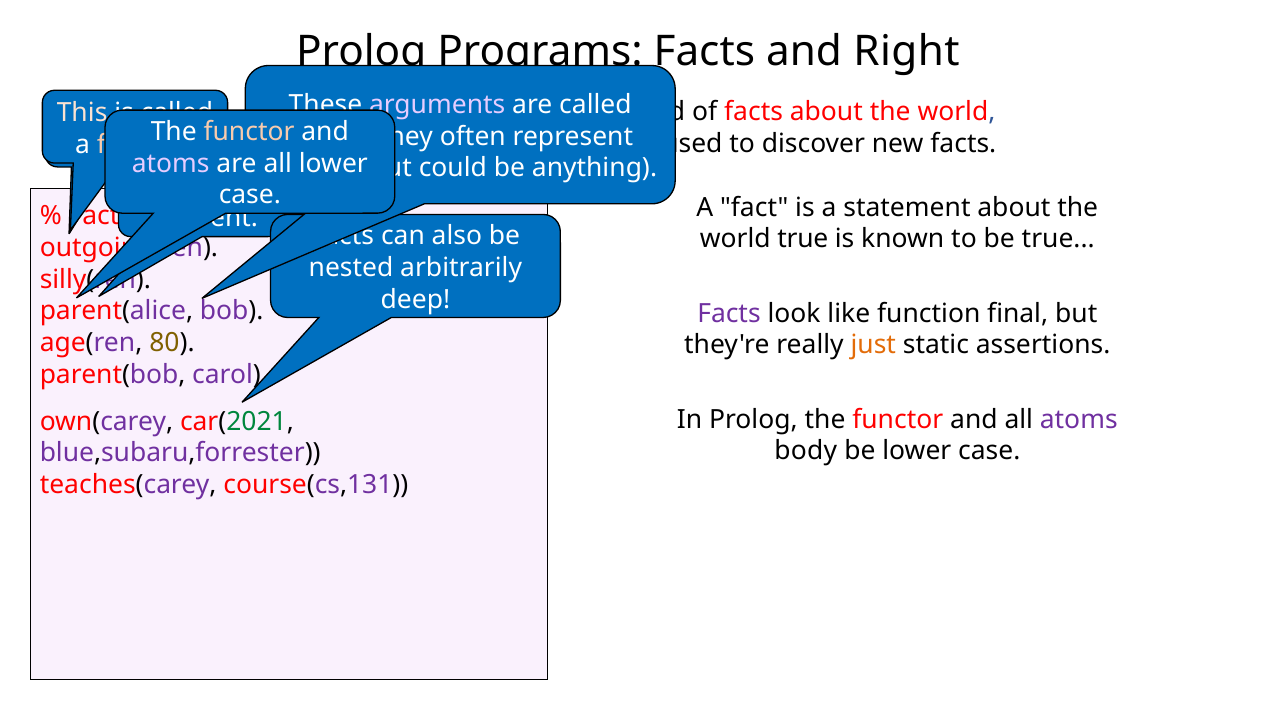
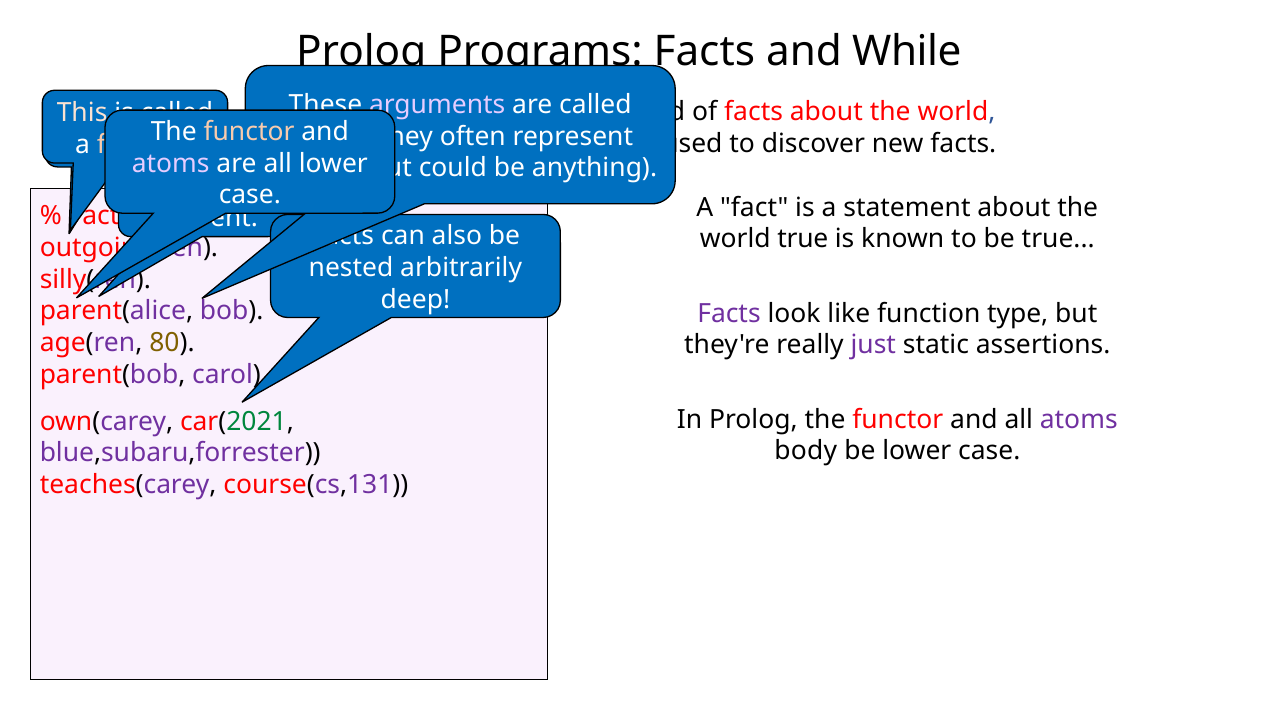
Right: Right -> While (907, 51)
final: final -> type (1018, 313)
just colour: orange -> purple (873, 345)
